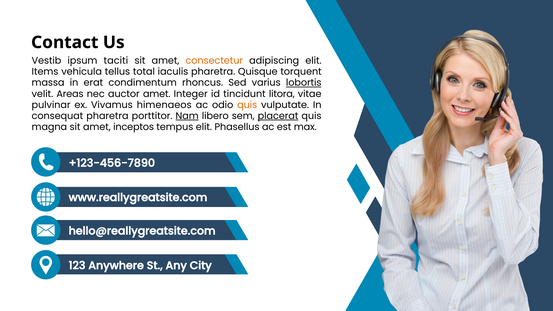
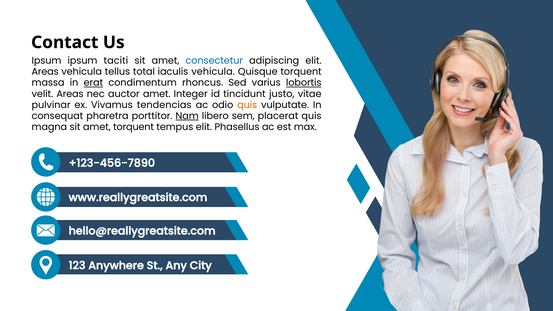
Vestib: Vestib -> Ipsum (46, 61)
consectetur colour: orange -> blue (214, 61)
Items: Items -> Areas (45, 72)
iaculis pharetra: pharetra -> vehicula (213, 72)
erat underline: none -> present (93, 83)
litora: litora -> justo (282, 94)
himenaeos: himenaeos -> tendencias (164, 105)
placerat underline: present -> none (278, 116)
amet inceptos: inceptos -> torquent (134, 127)
